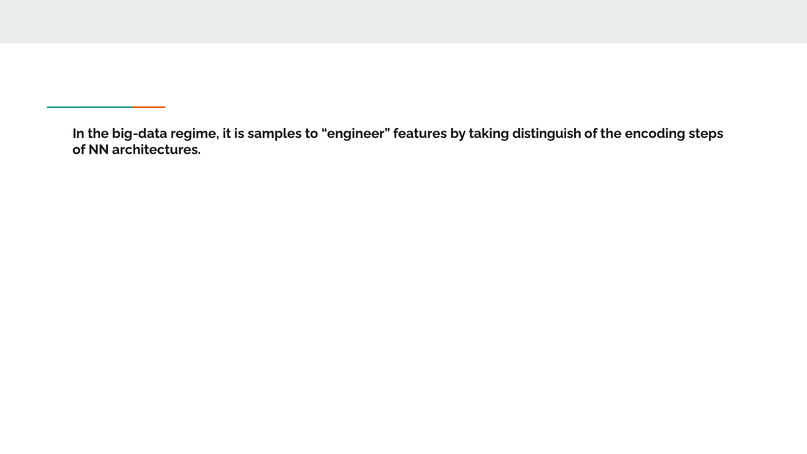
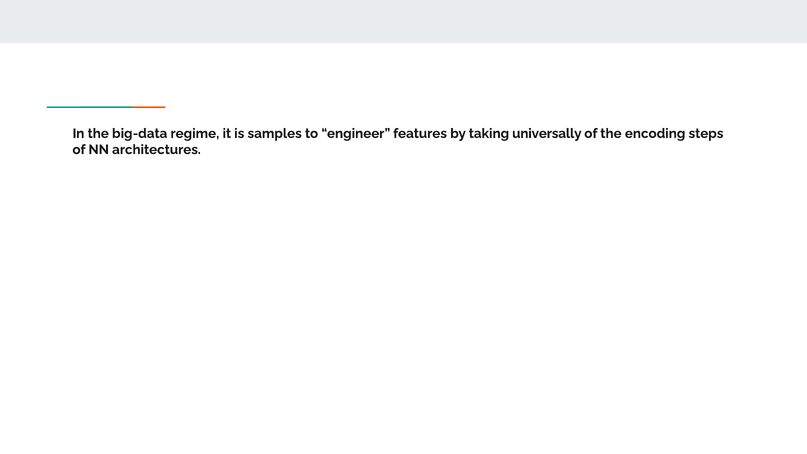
distinguish: distinguish -> universally (547, 133)
